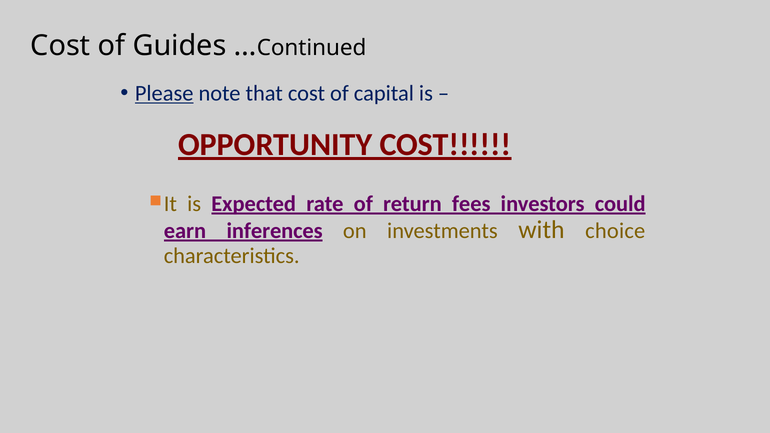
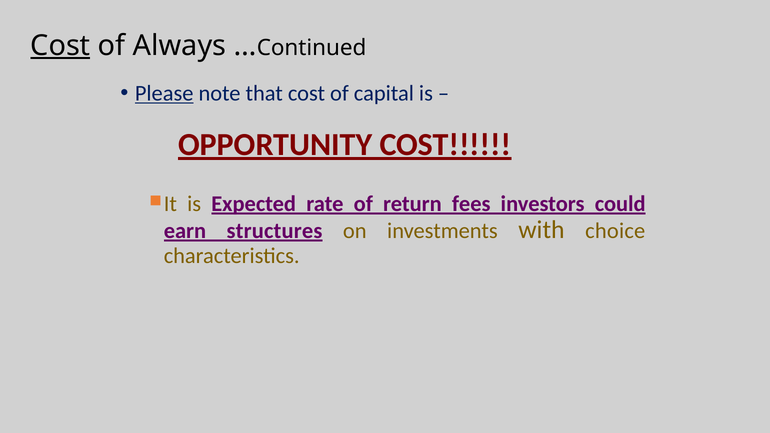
Cost underline: none -> present (60, 46)
Guides: Guides -> Always (179, 46)
inferences: inferences -> structures (274, 231)
